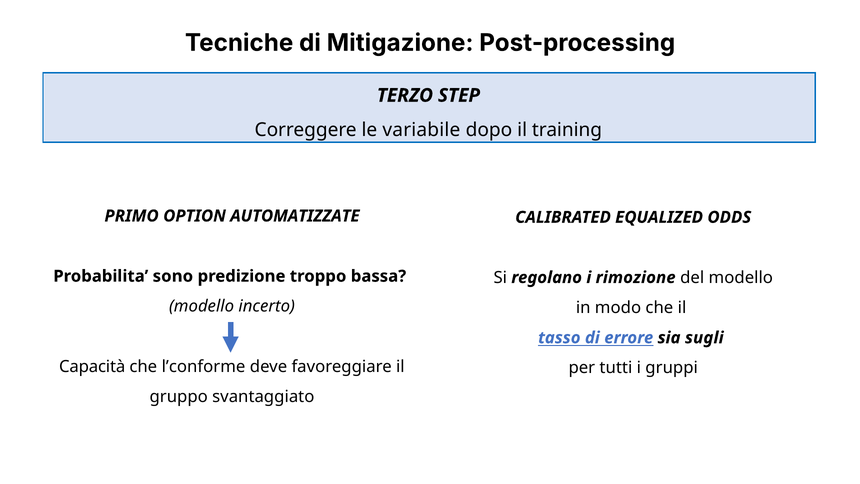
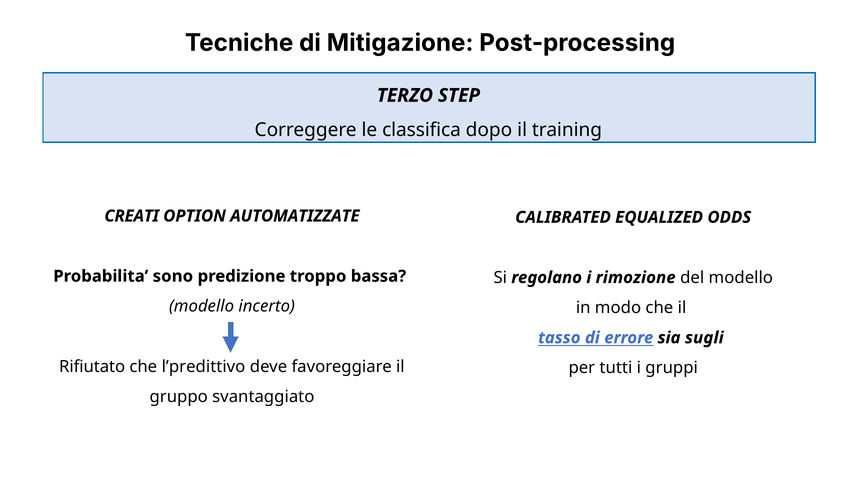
variabile: variabile -> classifica (422, 130)
PRIMO: PRIMO -> CREATI (132, 216)
Capacità: Capacità -> Rifiutato (92, 366)
l’conforme: l’conforme -> l’predittivo (203, 366)
